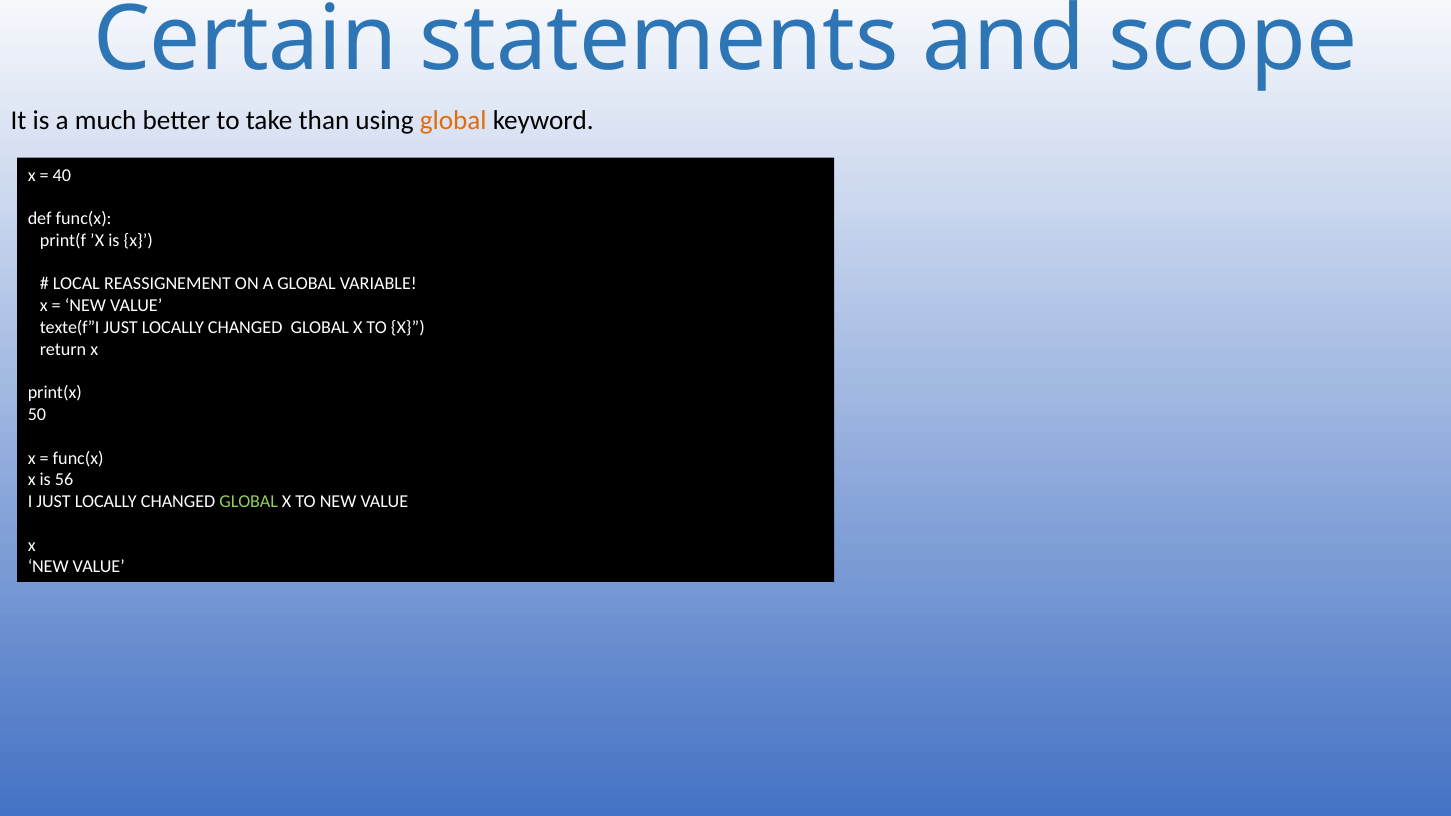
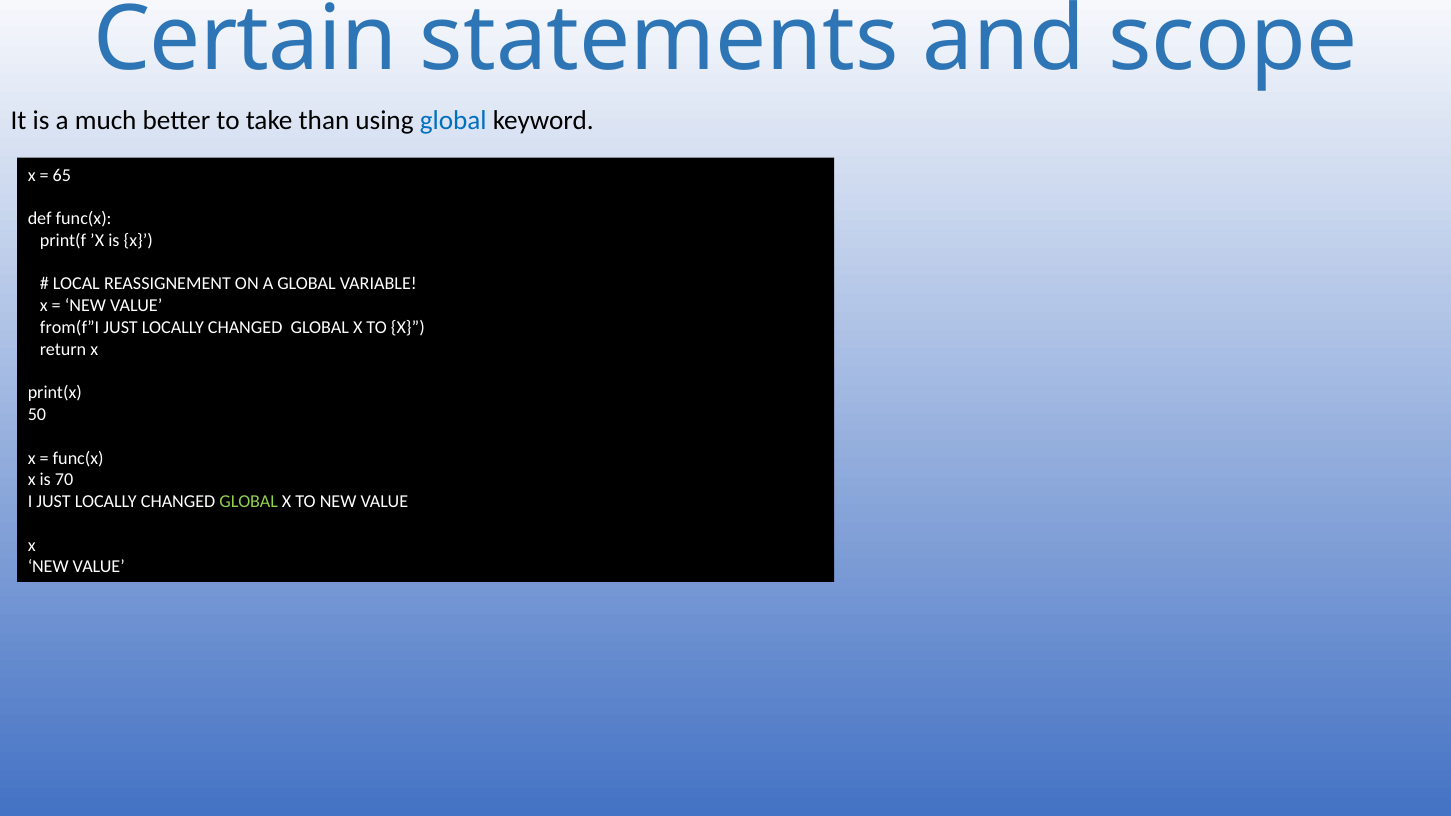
global colour: orange -> blue (453, 121)
40: 40 -> 65 (62, 175)
texte(f”I: texte(f”I -> from(f”I (70, 328)
56: 56 -> 70 (64, 480)
